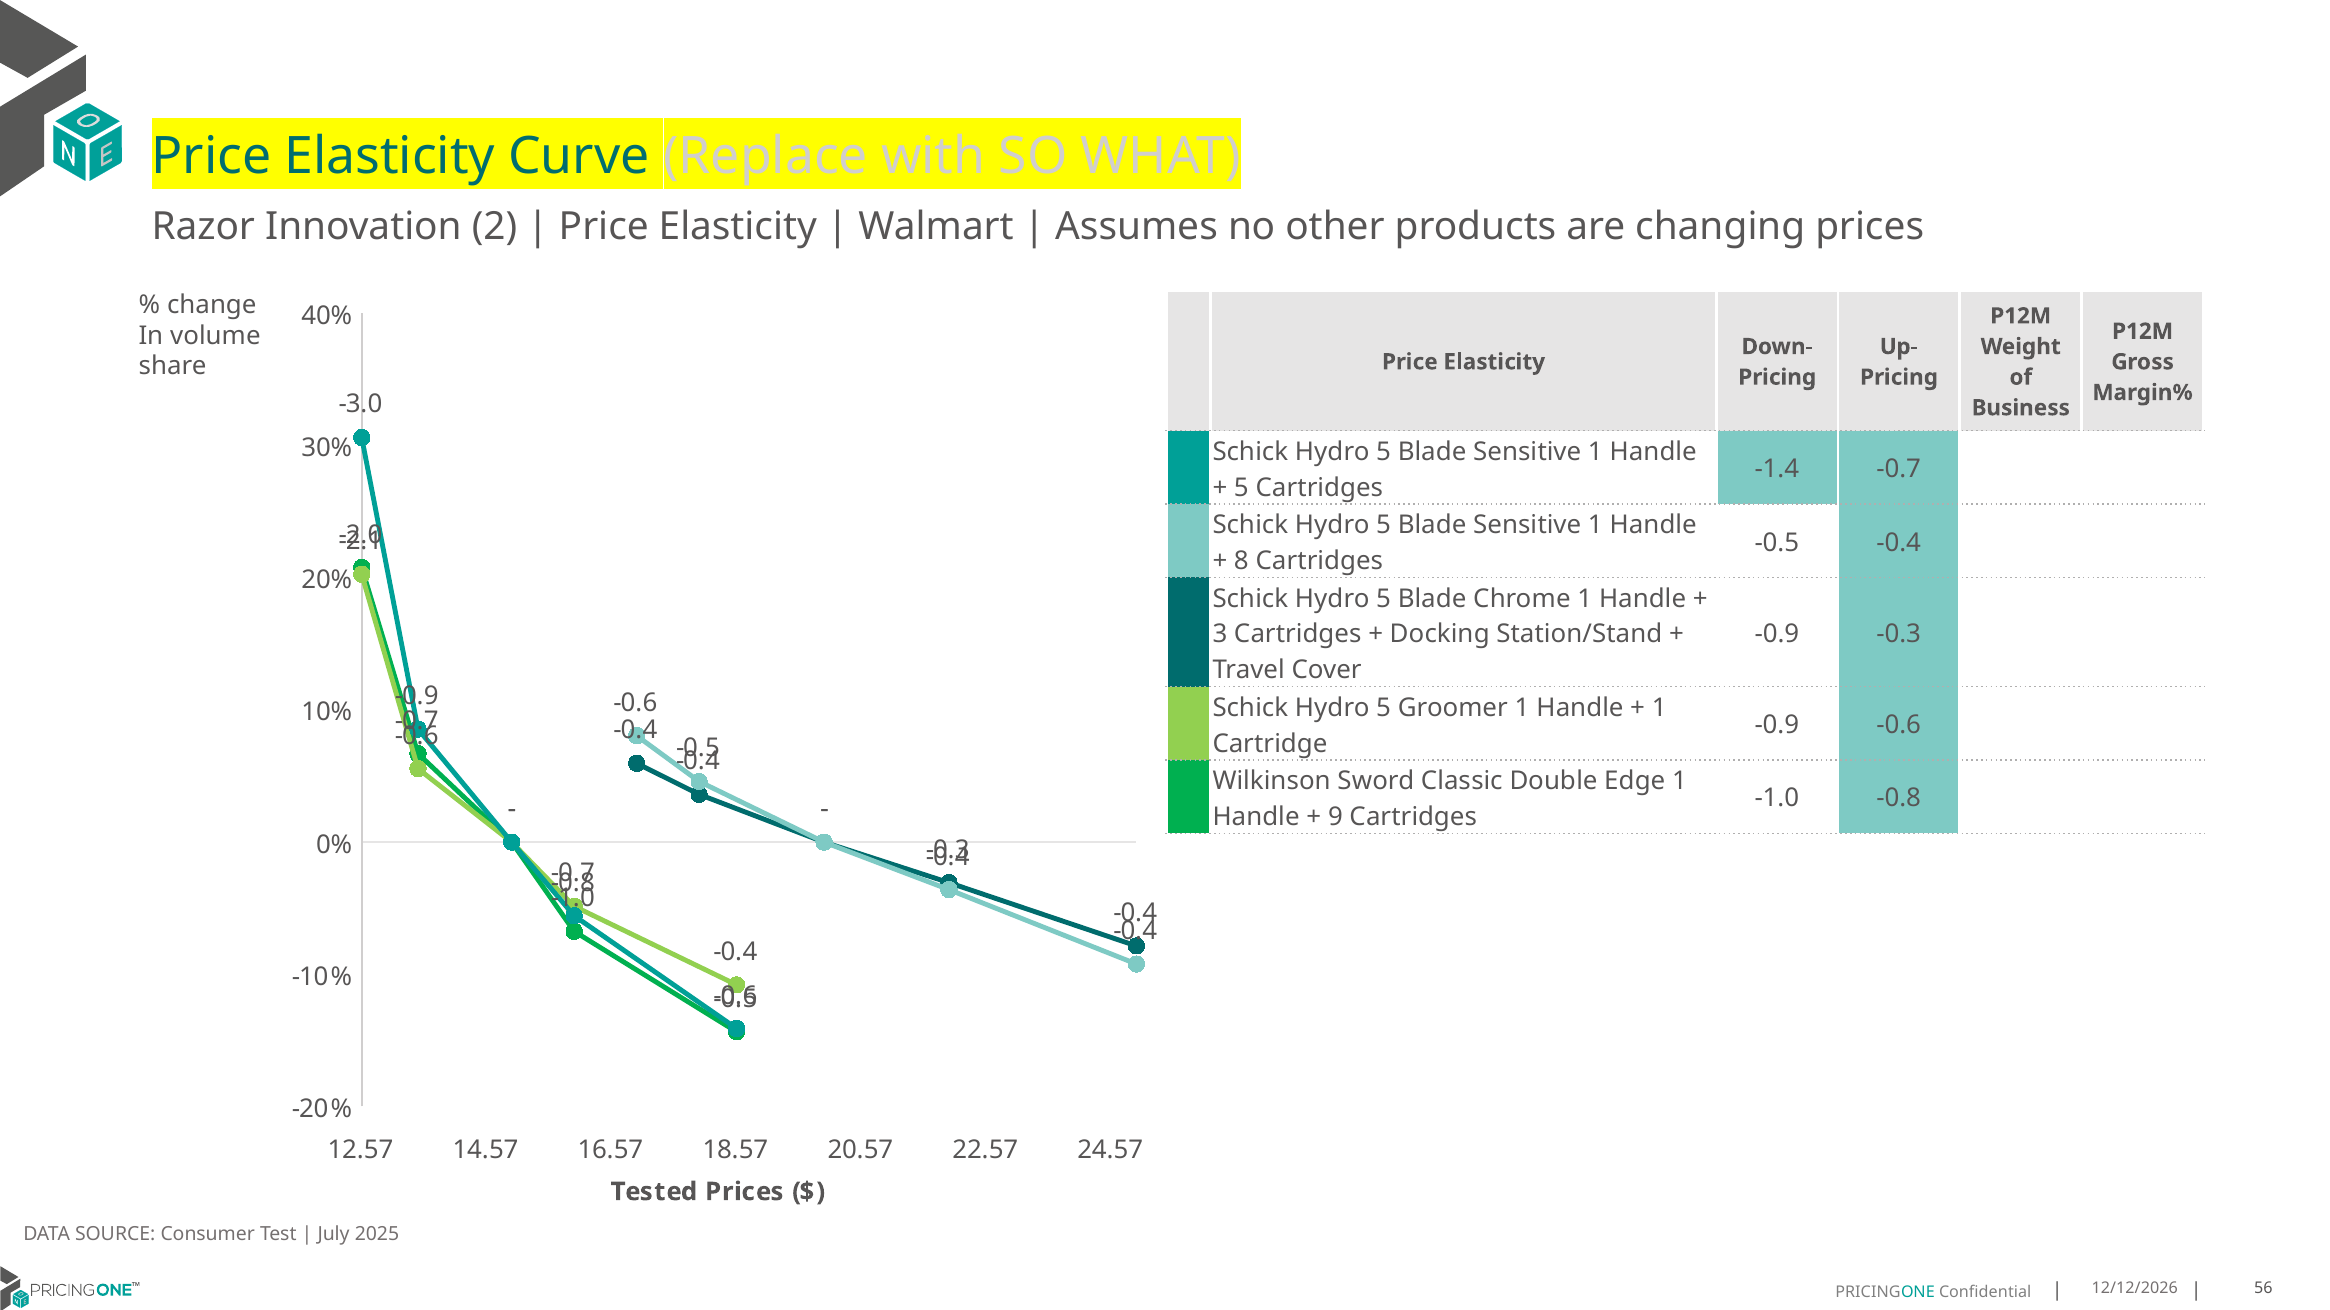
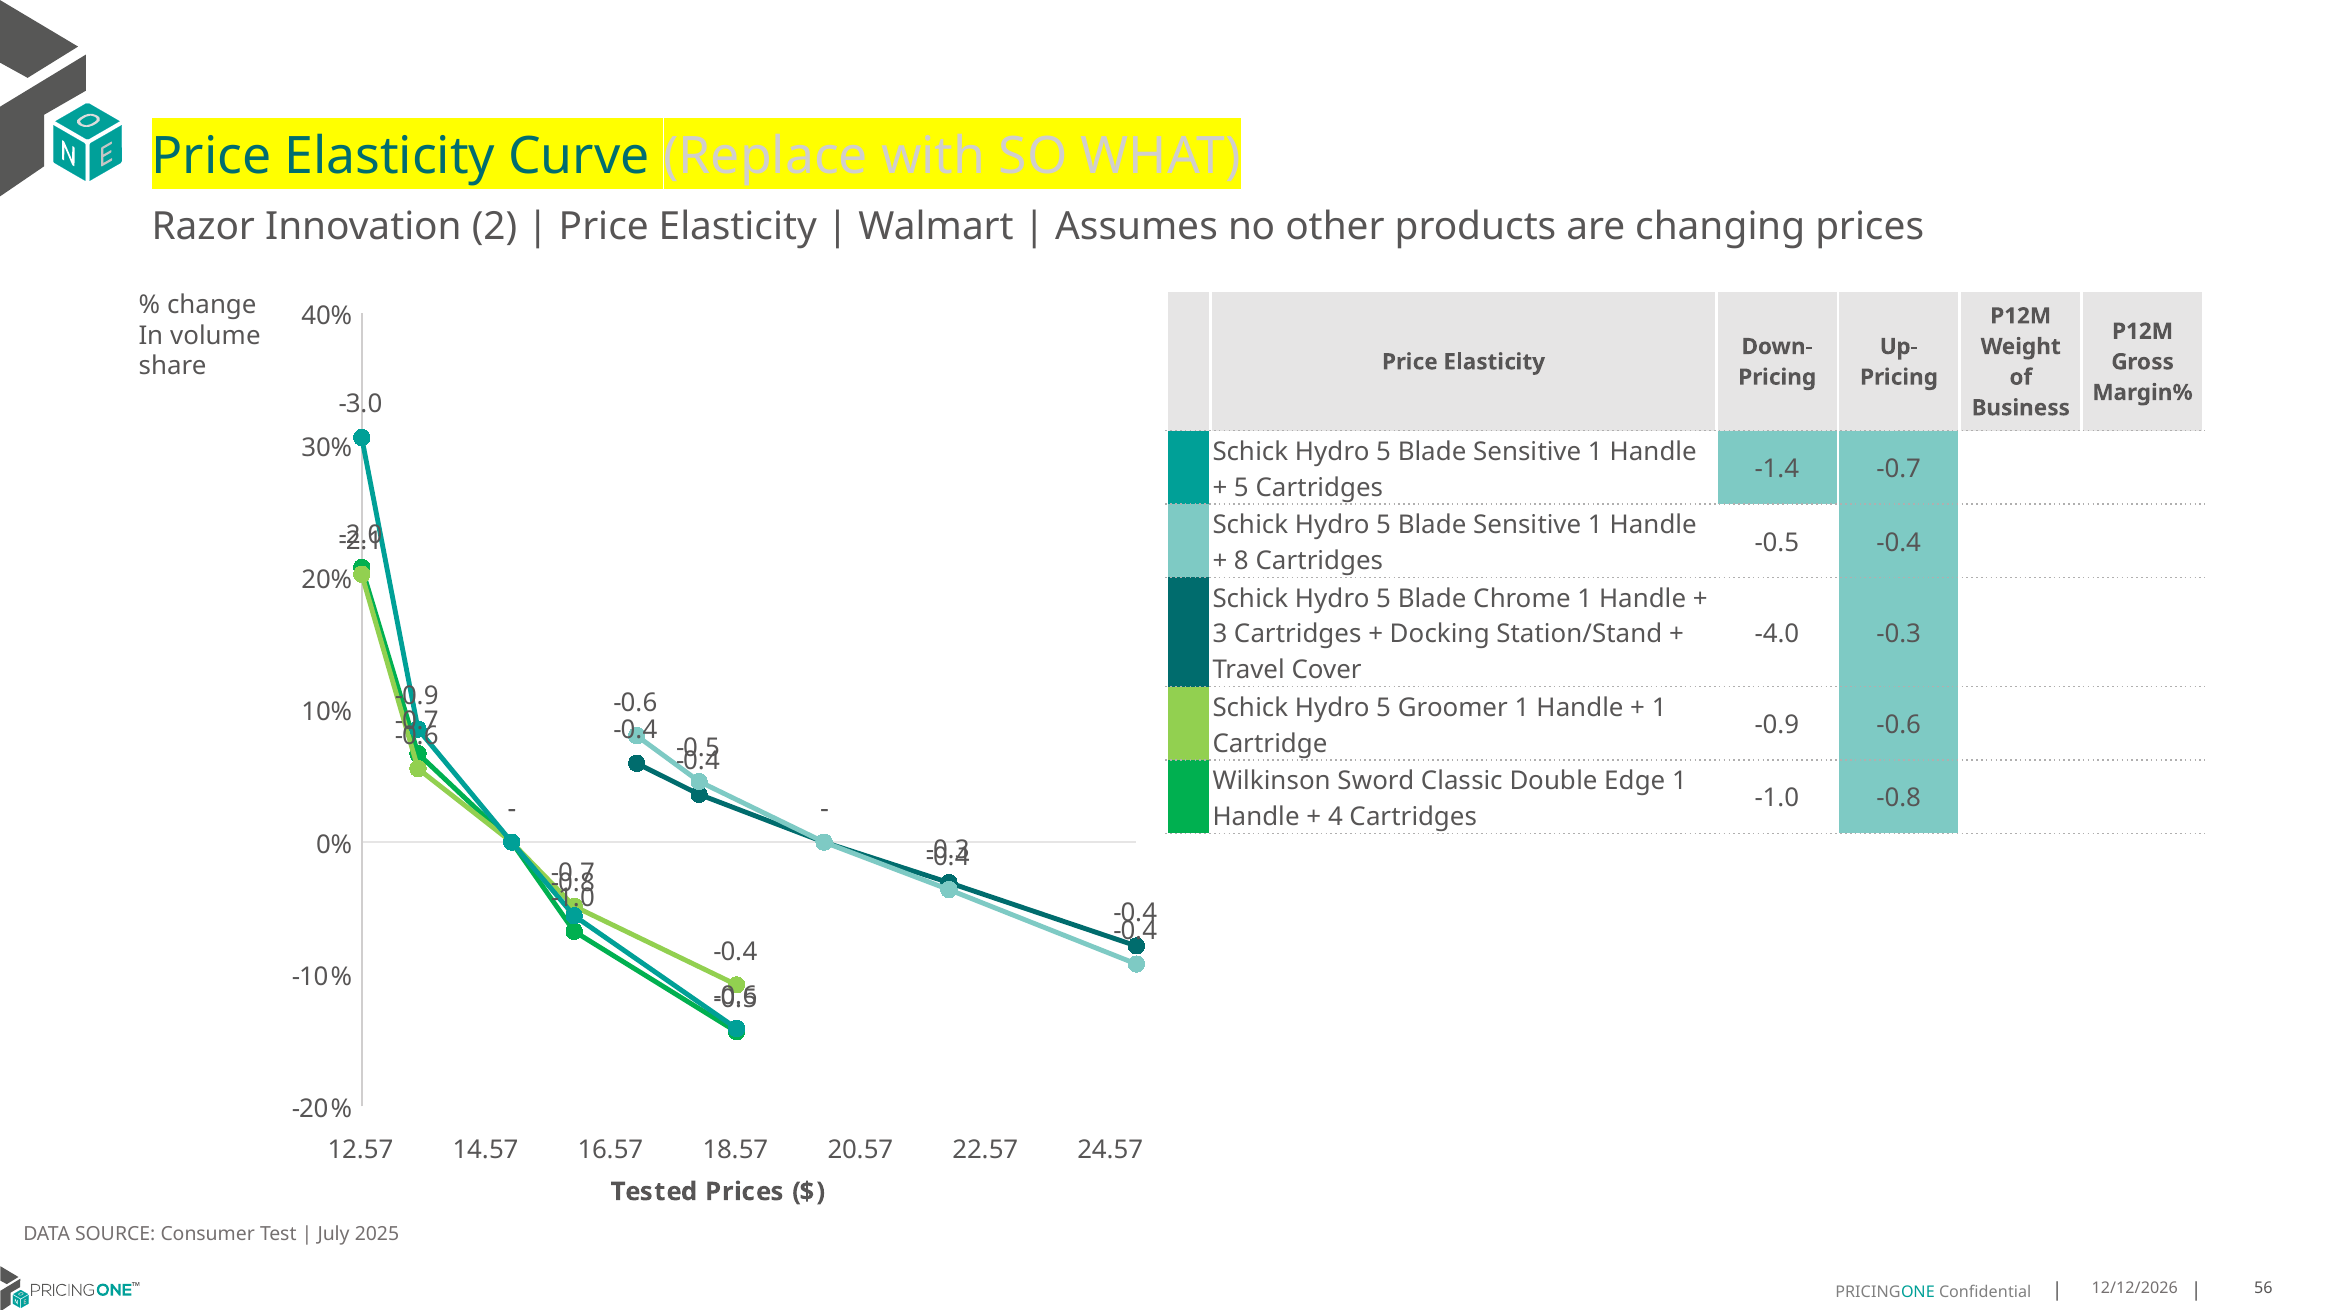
-0.9: -0.9 -> -4.0 (1777, 634)
9: 9 -> 4 (1336, 817)
